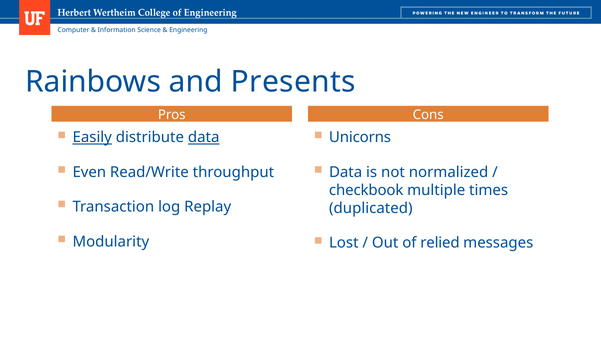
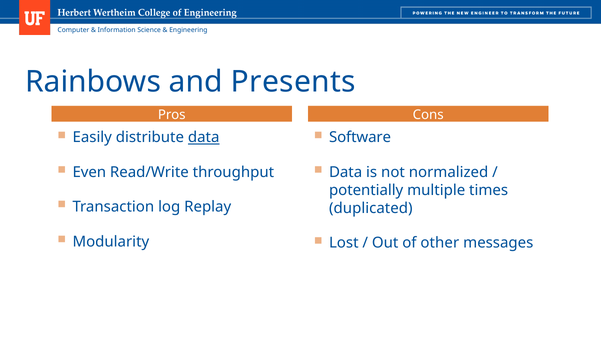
Easily underline: present -> none (92, 137)
Unicorns: Unicorns -> Software (360, 137)
checkbook: checkbook -> potentially (366, 190)
relied: relied -> other (440, 243)
